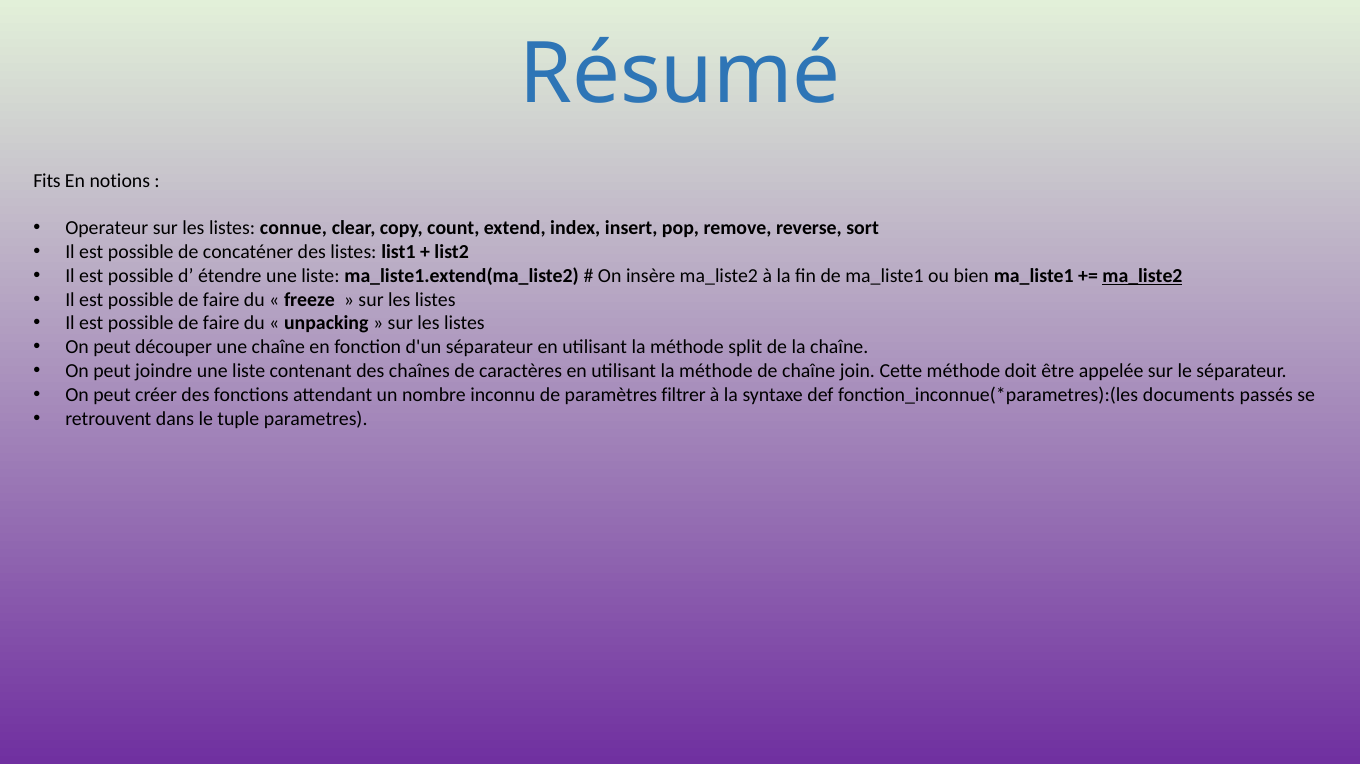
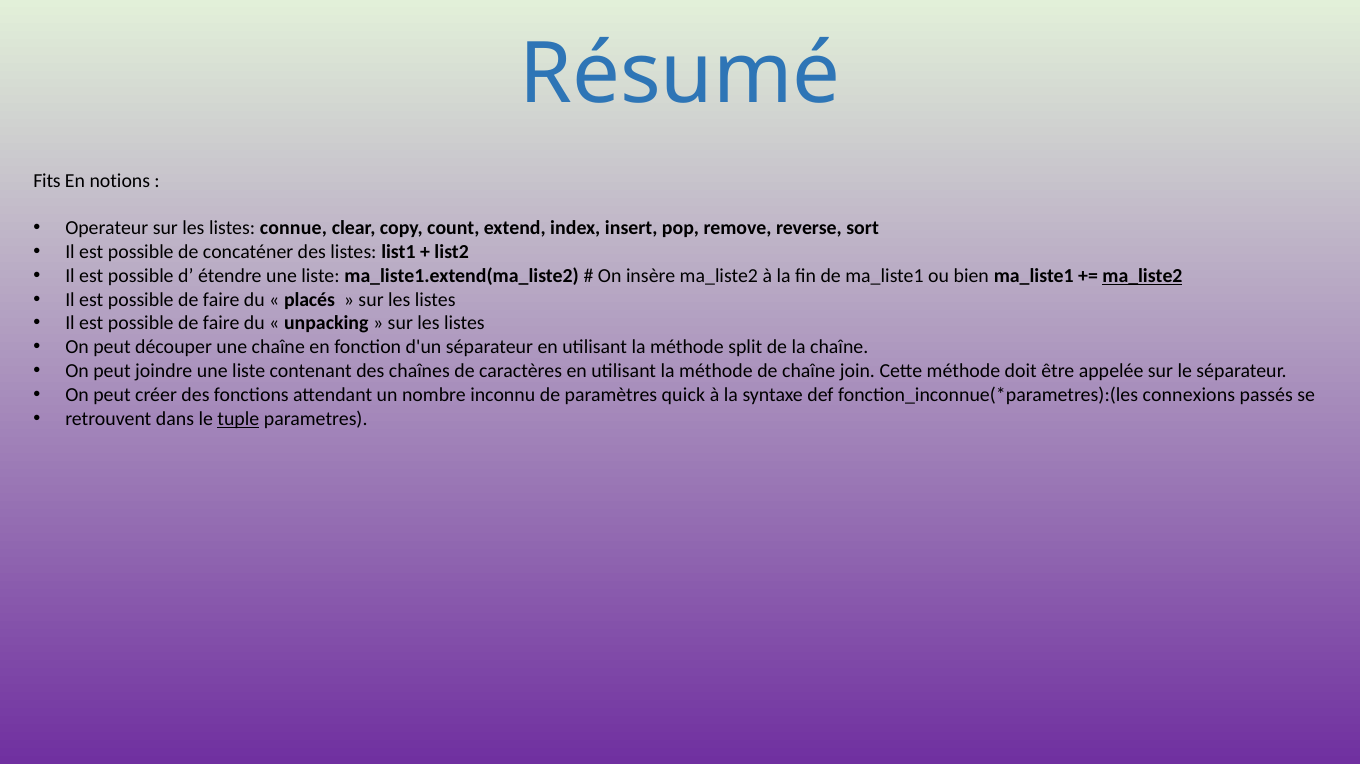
freeze: freeze -> placés (309, 300)
filtrer: filtrer -> quick (683, 395)
documents: documents -> connexions (1189, 395)
tuple underline: none -> present (238, 419)
